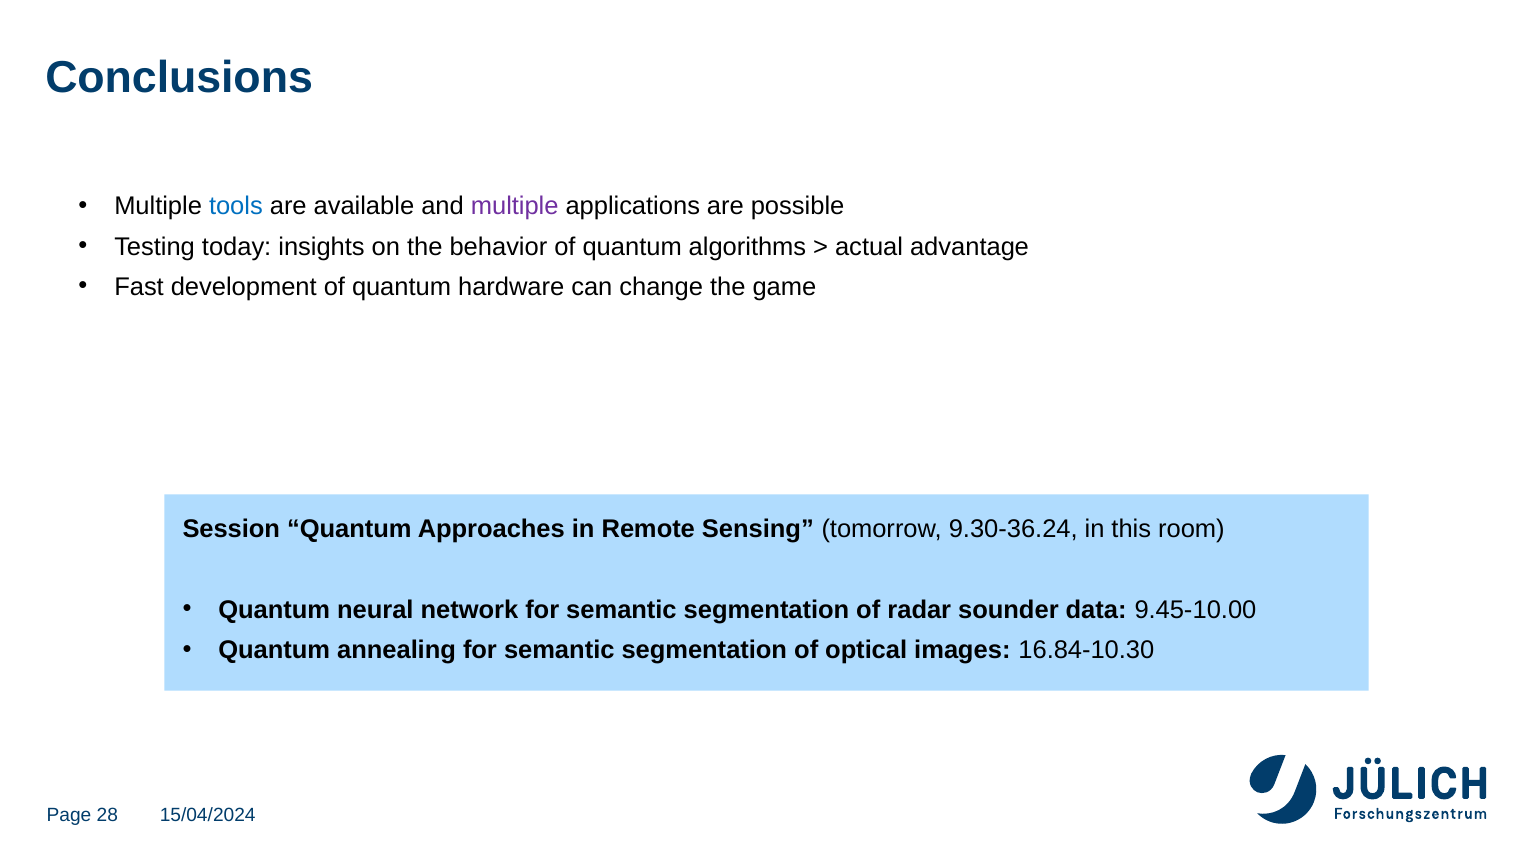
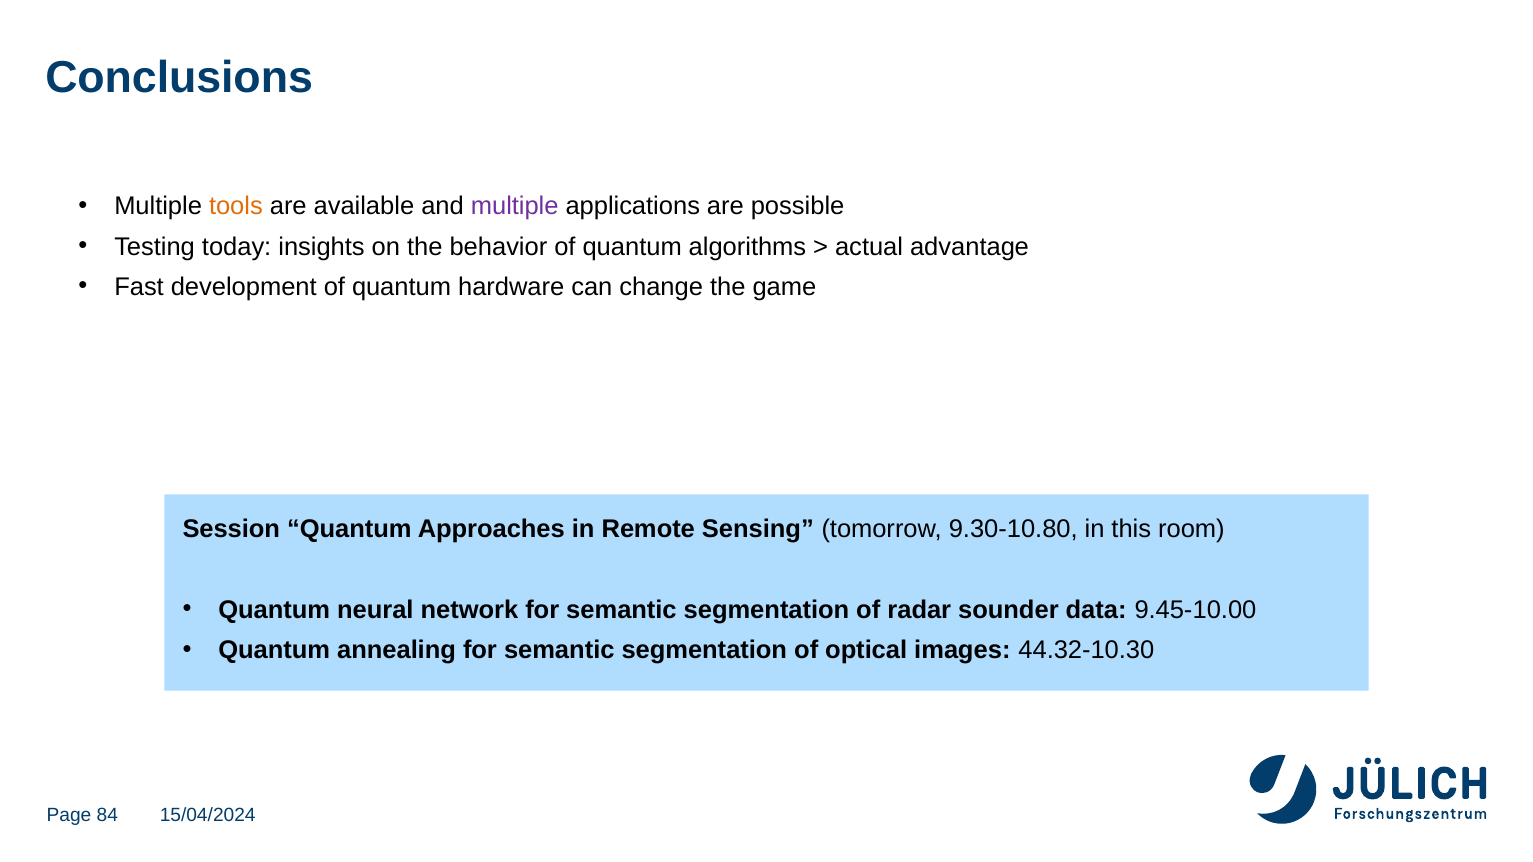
tools colour: blue -> orange (236, 206)
9.30-36.24: 9.30-36.24 -> 9.30-10.80 (1013, 530)
16.84-10.30: 16.84-10.30 -> 44.32-10.30 (1086, 650)
28: 28 -> 84 (107, 815)
